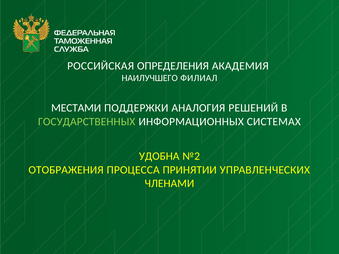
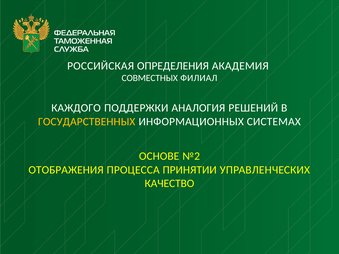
НАИЛУЧШЕГО: НАИЛУЧШЕГО -> СОВМЕСТНЫХ (150, 78)
МЕСТАМИ: МЕСТАМИ -> КАЖДОГО (76, 108)
ГОСУДАРСТВЕННЫХ colour: light green -> yellow (87, 122)
УДОБНА: УДОБНА -> ОСНОВЕ (159, 156)
ЧЛЕНАМИ: ЧЛЕНАМИ -> КАЧЕСТВО (169, 184)
